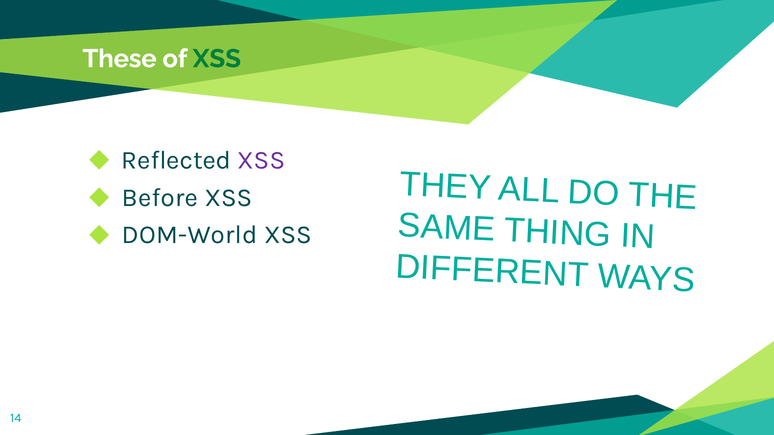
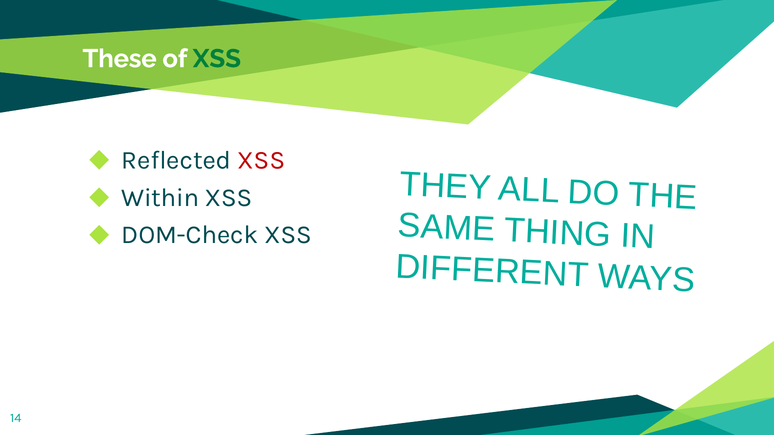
XSS colour: purple -> red (261, 160)
Before: Before -> Within (160, 198)
DOM-World: DOM-World -> DOM-Check (190, 235)
